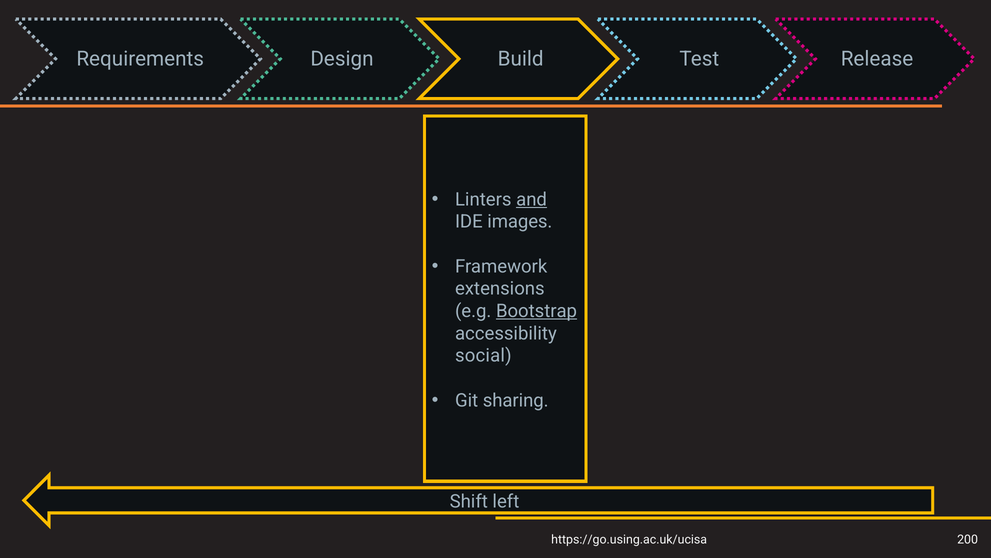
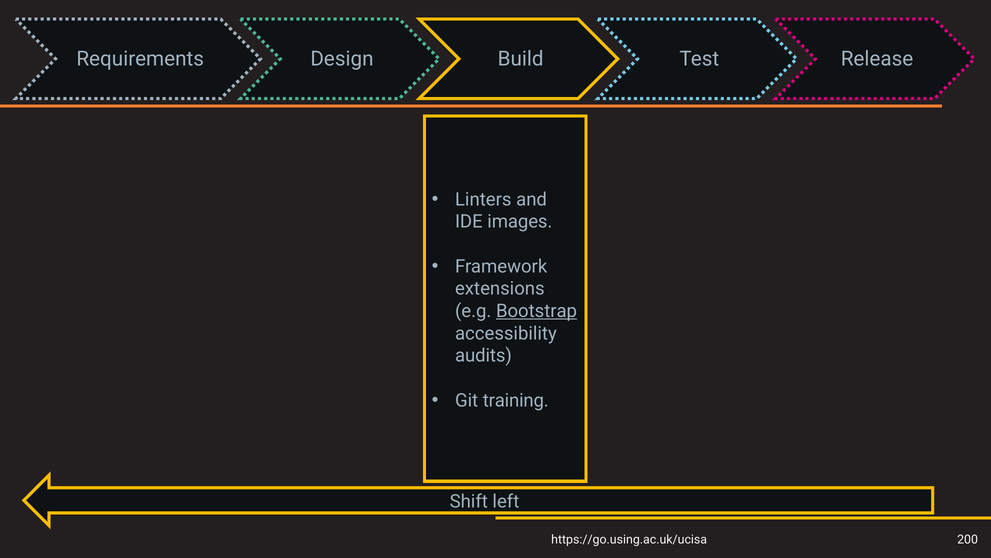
and underline: present -> none (532, 199)
social: social -> audits (483, 355)
sharing: sharing -> training (516, 400)
